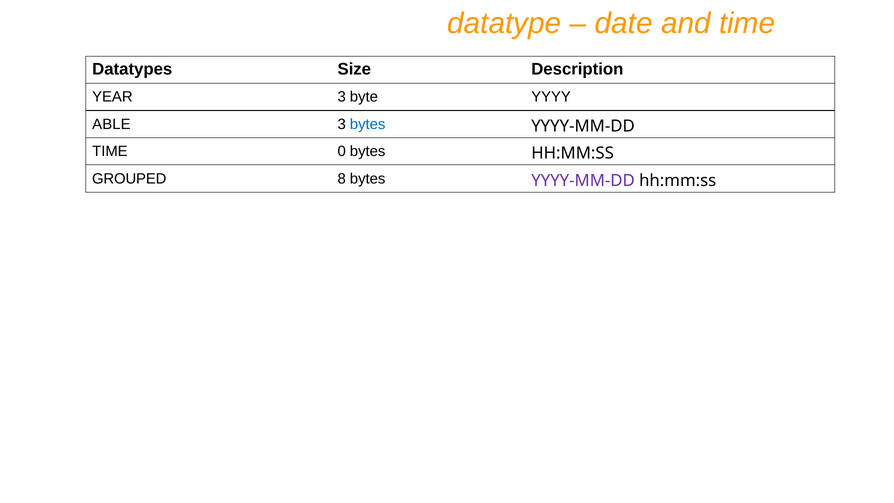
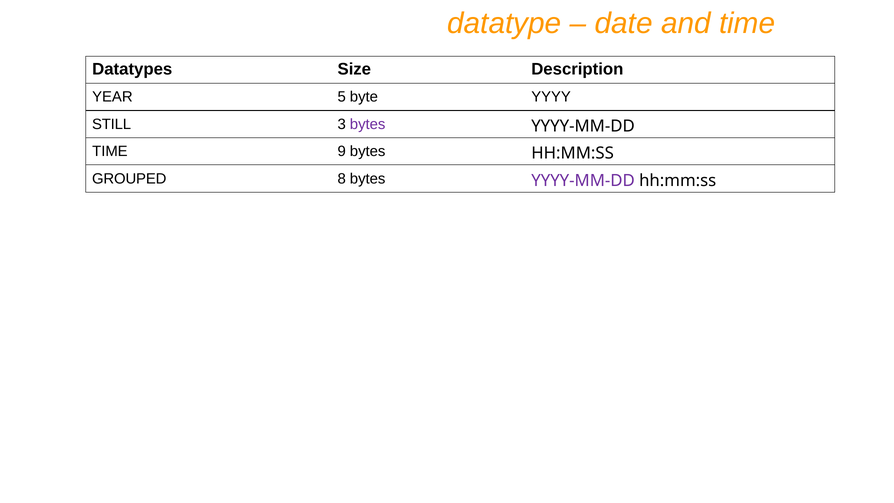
YEAR 3: 3 -> 5 (342, 97)
ABLE: ABLE -> STILL (112, 124)
bytes colour: blue -> purple (368, 124)
0: 0 -> 9 (342, 151)
